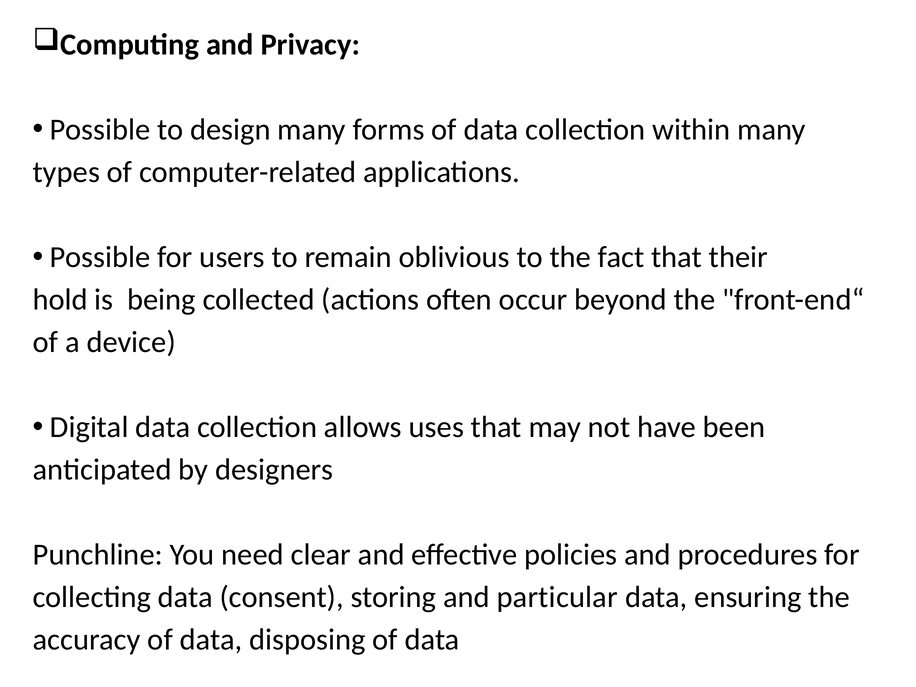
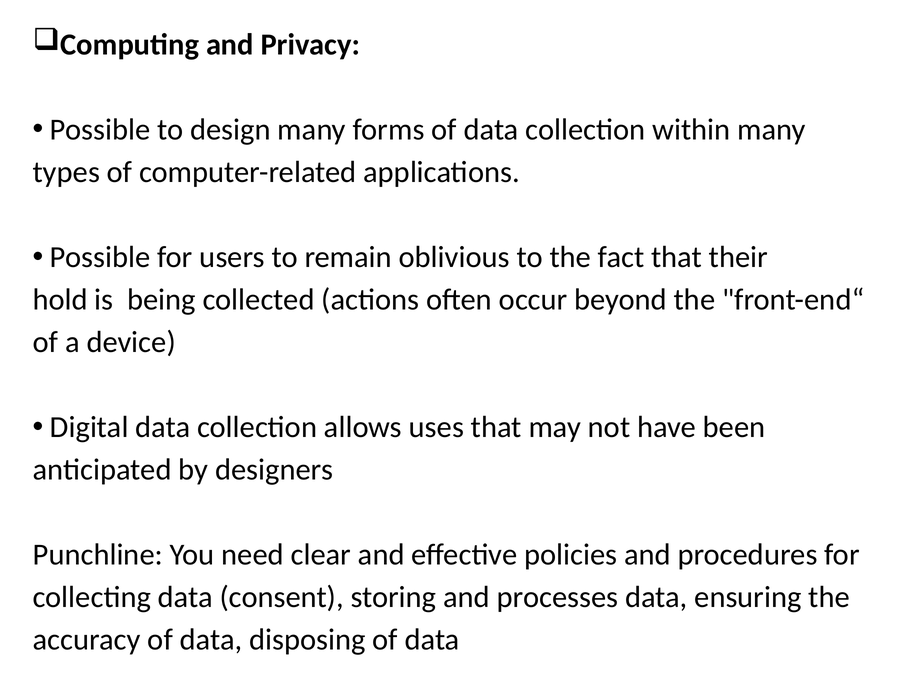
particular: particular -> processes (557, 597)
